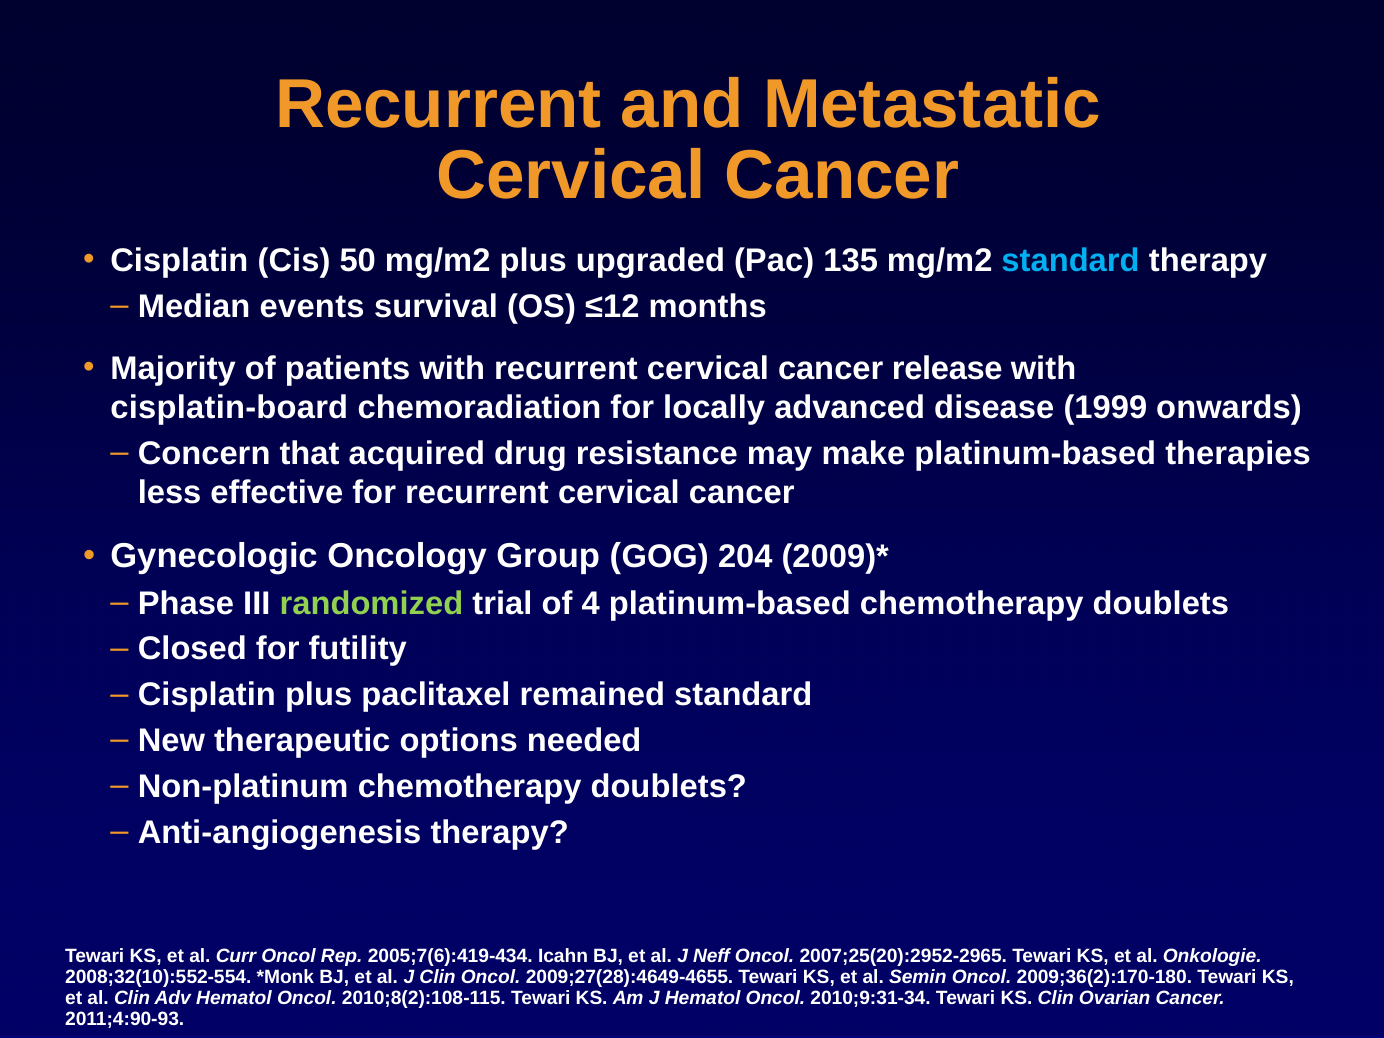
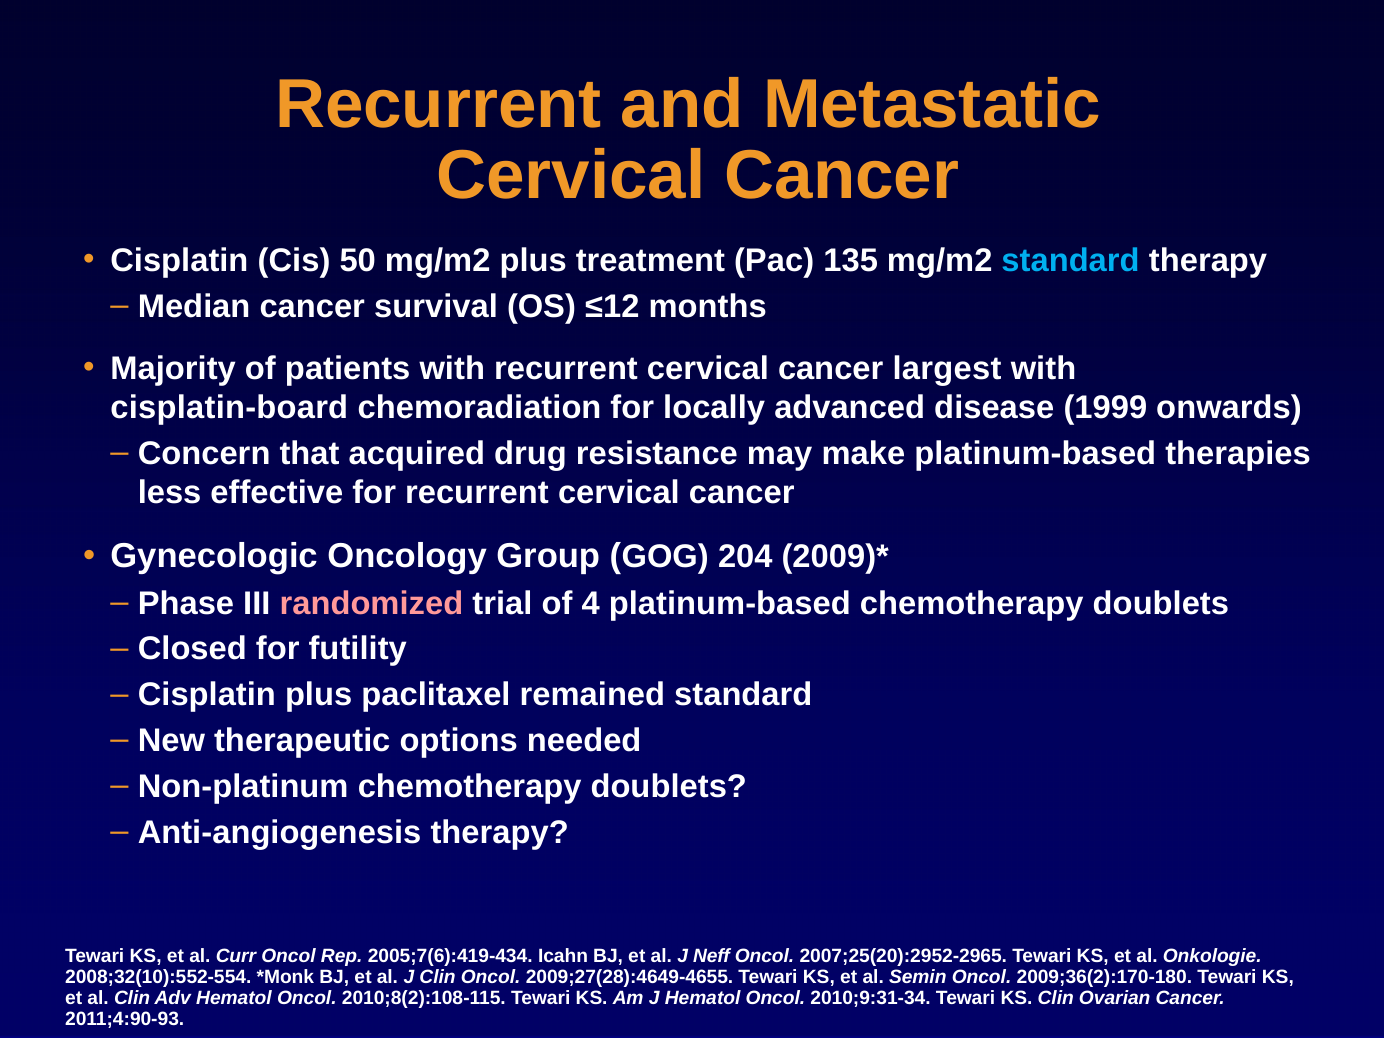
upgraded: upgraded -> treatment (650, 260)
Median events: events -> cancer (312, 306)
release: release -> largest (947, 369)
randomized colour: light green -> pink (371, 603)
